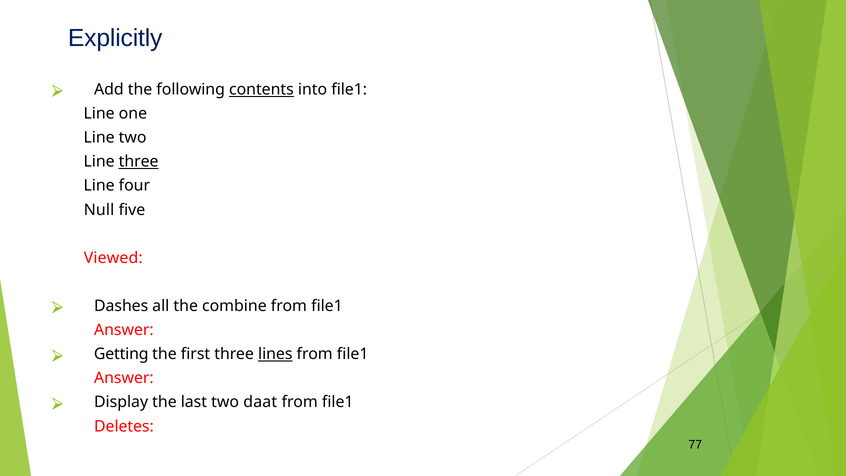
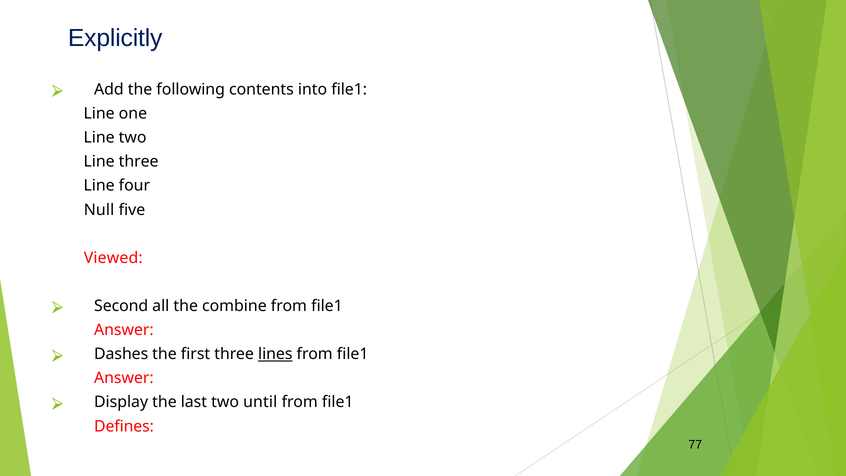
contents underline: present -> none (261, 89)
three underline: present -> none (139, 162)
Dashes: Dashes -> Second (121, 306)
Getting: Getting -> Dashes (121, 354)
daat: daat -> until (260, 402)
Deletes: Deletes -> Defines (124, 426)
